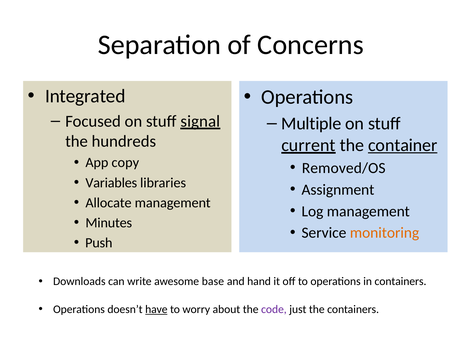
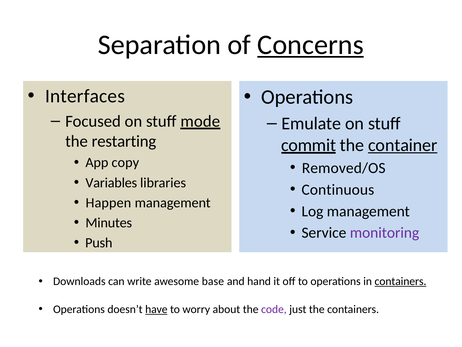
Concerns underline: none -> present (311, 45)
Integrated: Integrated -> Interfaces (85, 96)
signal: signal -> mode (200, 121)
Multiple: Multiple -> Emulate (311, 123)
hundreds: hundreds -> restarting (124, 141)
current: current -> commit (309, 145)
Assignment: Assignment -> Continuous (338, 189)
Allocate: Allocate -> Happen (108, 202)
monitoring colour: orange -> purple (385, 233)
containers underline: none -> present (400, 281)
